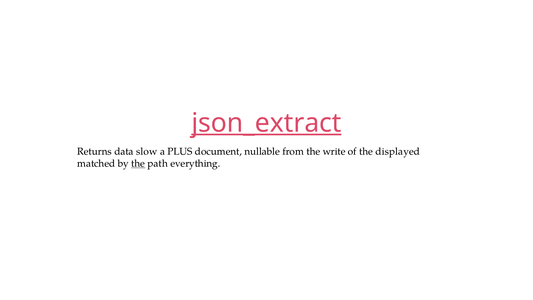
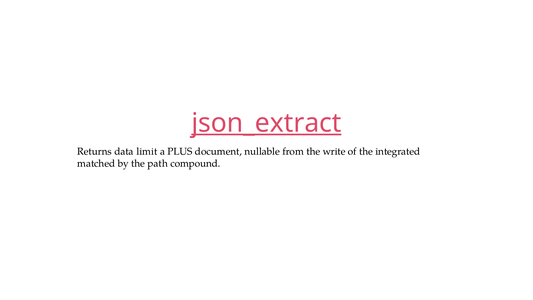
slow: slow -> limit (147, 151)
displayed: displayed -> integrated (398, 151)
the underline: present -> none (138, 163)
everything: everything -> compound (195, 163)
